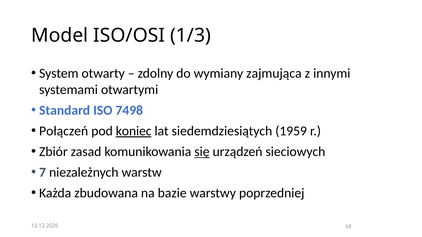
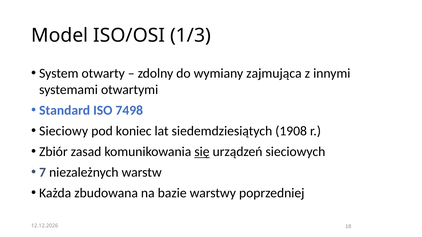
Połączeń: Połączeń -> Sieciowy (64, 131)
koniec underline: present -> none (134, 131)
1959: 1959 -> 1908 (291, 131)
